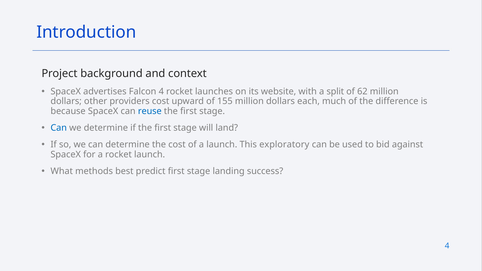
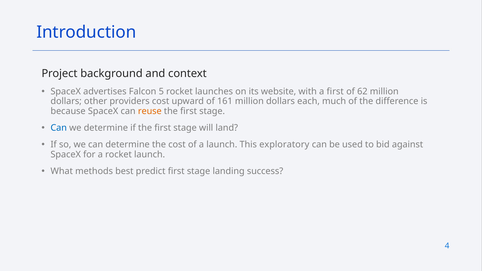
Falcon 4: 4 -> 5 (161, 92)
a split: split -> first (335, 92)
155: 155 -> 161 (225, 101)
reuse colour: blue -> orange (150, 111)
